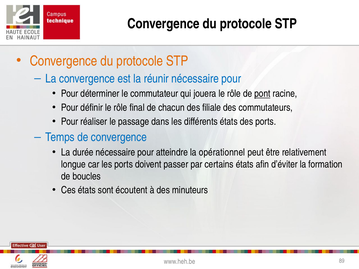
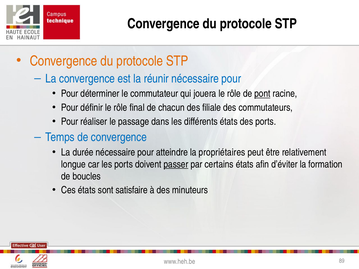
opérationnel: opérationnel -> propriétaires (222, 152)
passer underline: none -> present (176, 164)
écoutent: écoutent -> satisfaire (132, 190)
